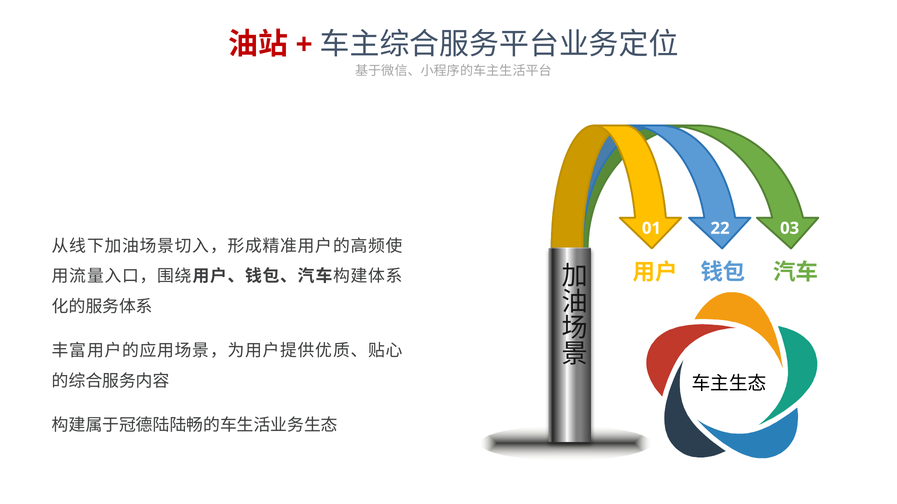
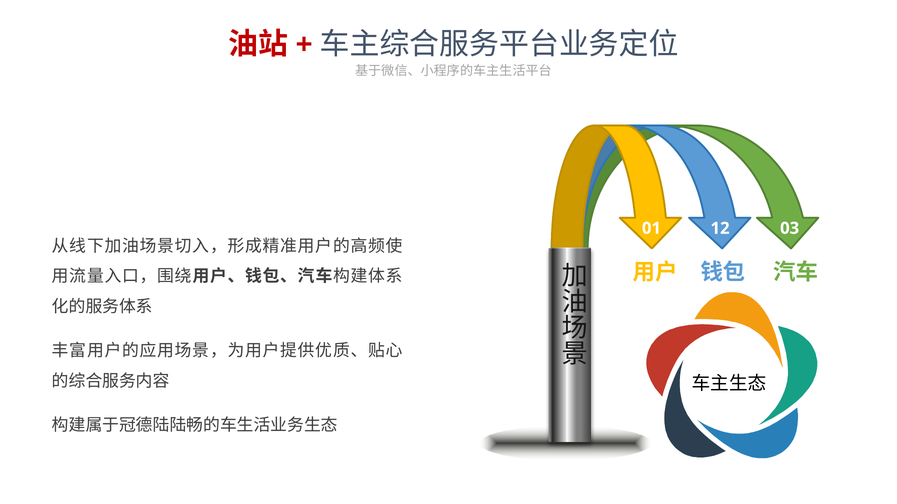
22: 22 -> 12 (720, 229)
